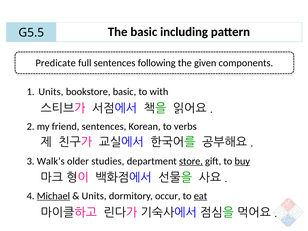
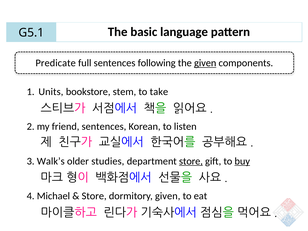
G5.5: G5.5 -> G5.1 (31, 33)
including: including -> language (184, 32)
given underline: none -> present (205, 63)
bookstore basic: basic -> stem (124, 92)
with: with -> take (159, 92)
verbs: verbs -> listen (185, 126)
Michael underline: present -> none (53, 196)
Units: Units -> Store (94, 196)
dormitory occur: occur -> given (168, 196)
eat underline: present -> none (200, 196)
